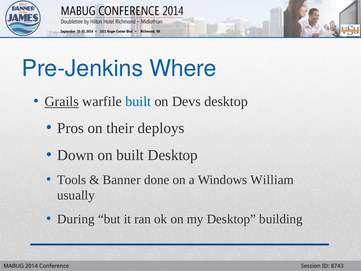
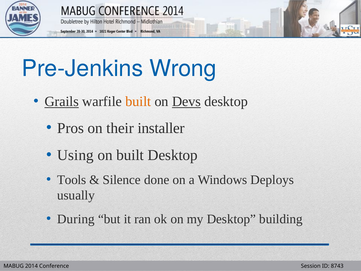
Where: Where -> Wrong (183, 68)
built colour: blue -> orange (138, 101)
Devs underline: none -> present (186, 101)
deploys: deploys -> installer (161, 128)
Down: Down -> Using (75, 155)
Banner: Banner -> Silence (122, 180)
William: William -> Deploys (272, 180)
